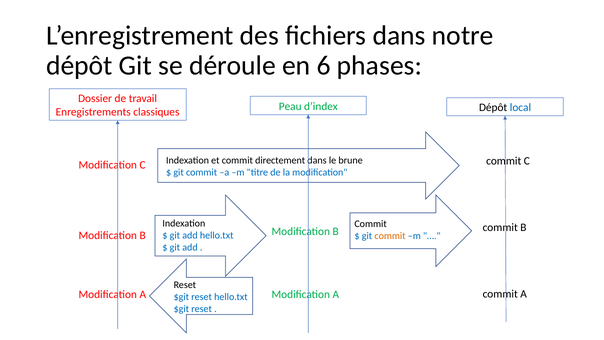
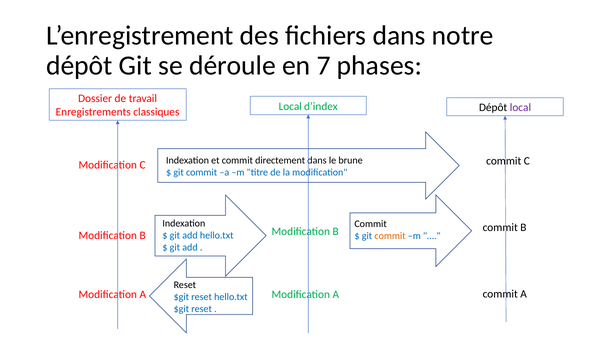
6: 6 -> 7 (324, 66)
Peau: Peau -> Local (290, 106)
local colour: blue -> purple (520, 107)
